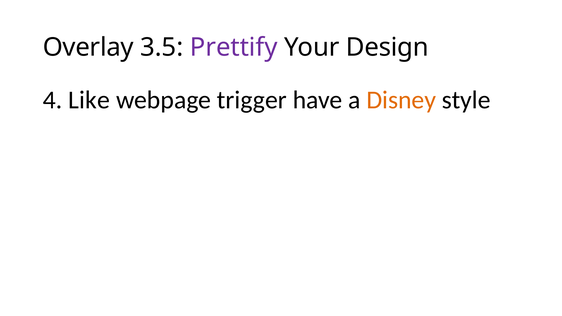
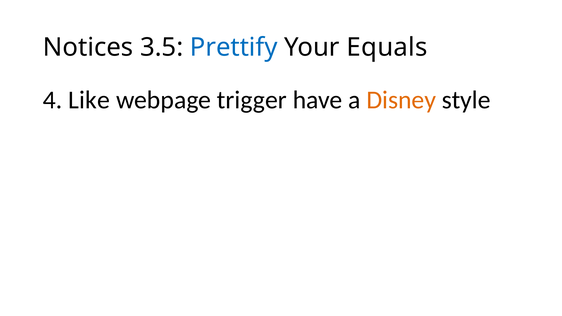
Overlay: Overlay -> Notices (88, 47)
Prettify colour: purple -> blue (234, 47)
Design: Design -> Equals (387, 47)
